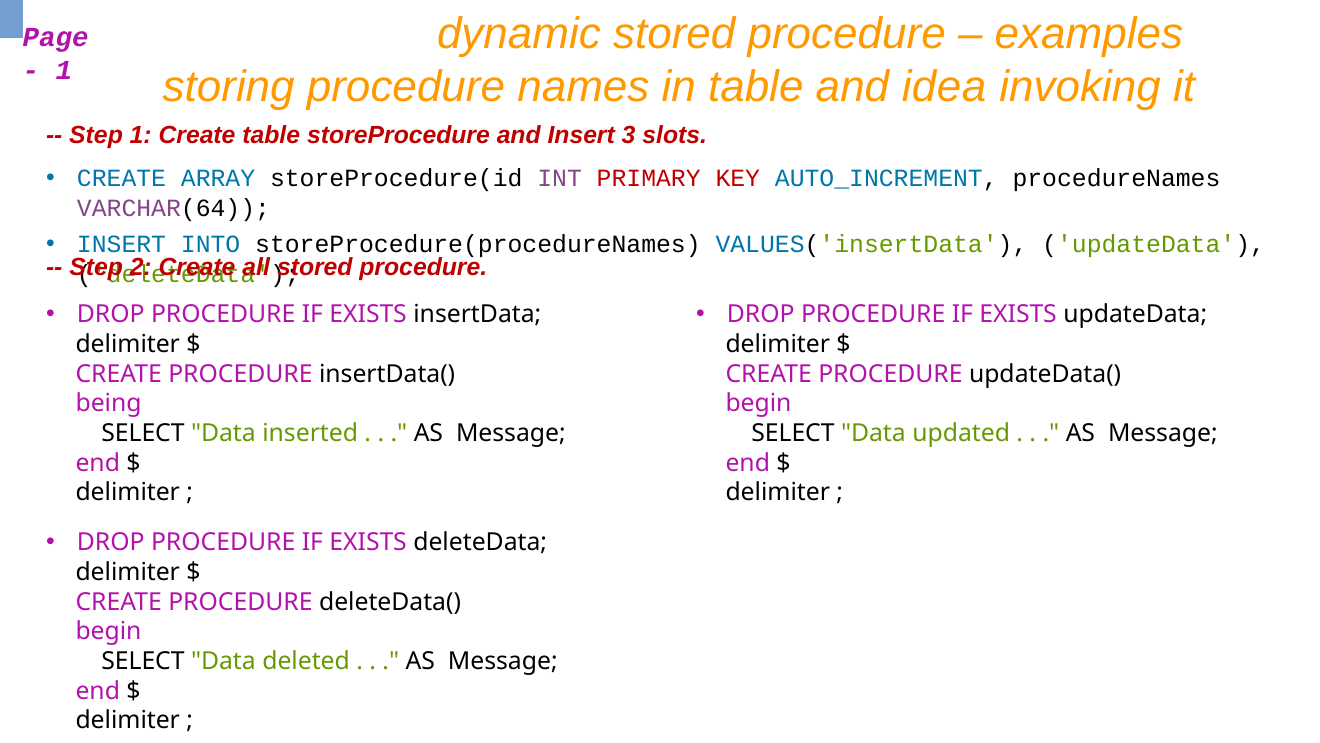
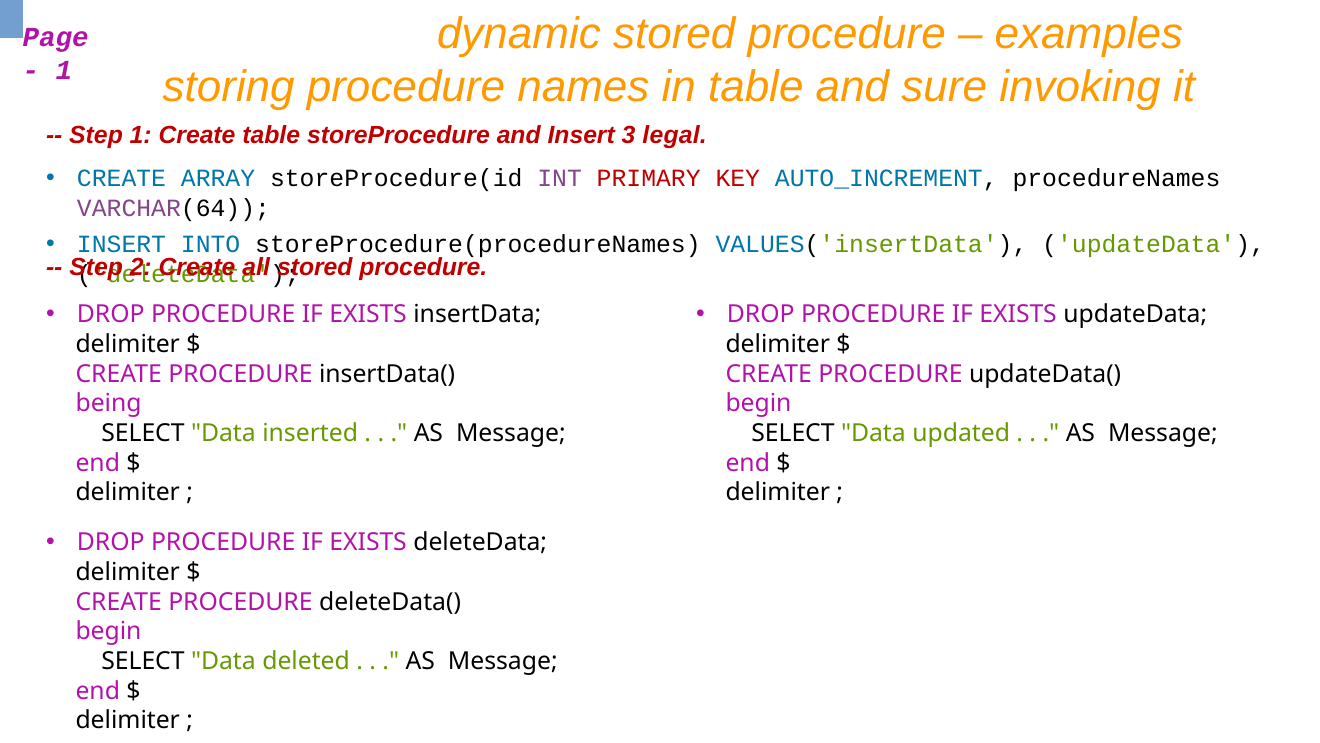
idea: idea -> sure (944, 87)
slots: slots -> legal (675, 135)
